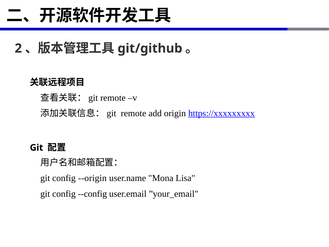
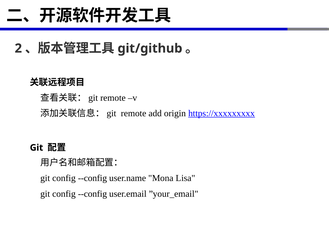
--origin: --origin -> --config (92, 178)
